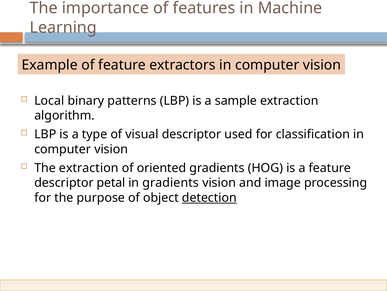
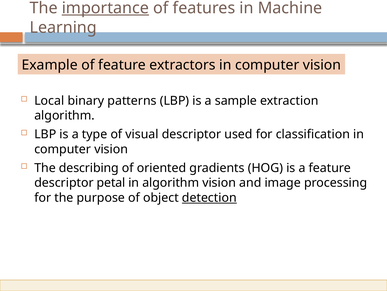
importance underline: none -> present (105, 8)
The extraction: extraction -> describing (89, 167)
in gradients: gradients -> algorithm (171, 182)
